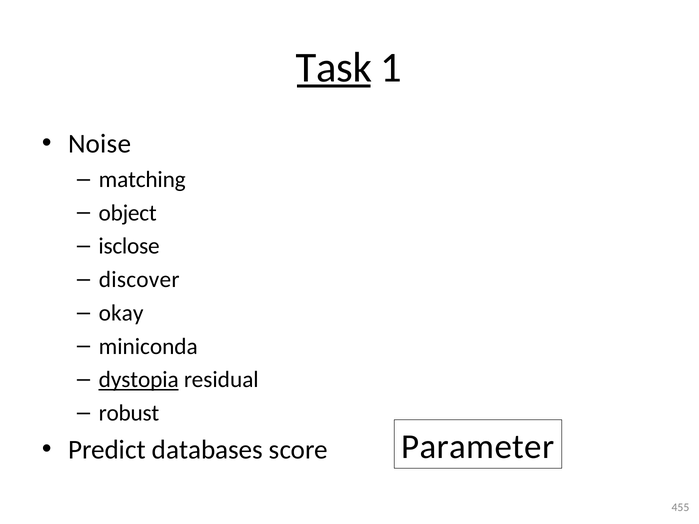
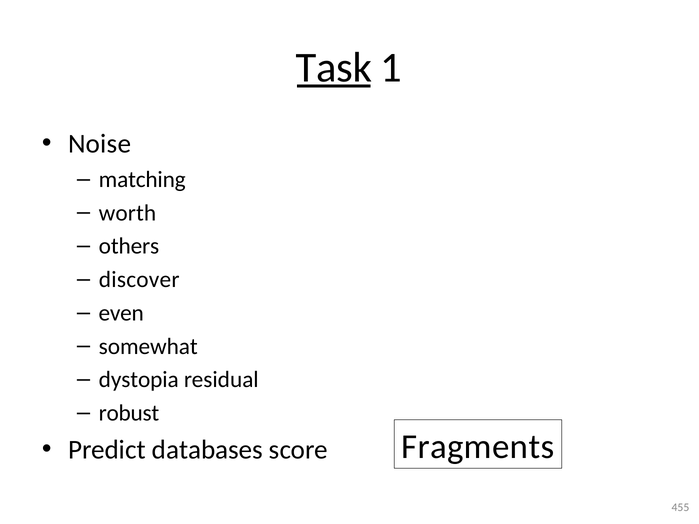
object: object -> worth (127, 213)
isclose: isclose -> others (129, 246)
okay: okay -> even (121, 313)
miniconda: miniconda -> somewhat (148, 347)
dystopia underline: present -> none (139, 380)
Parameter: Parameter -> Fragments (478, 447)
